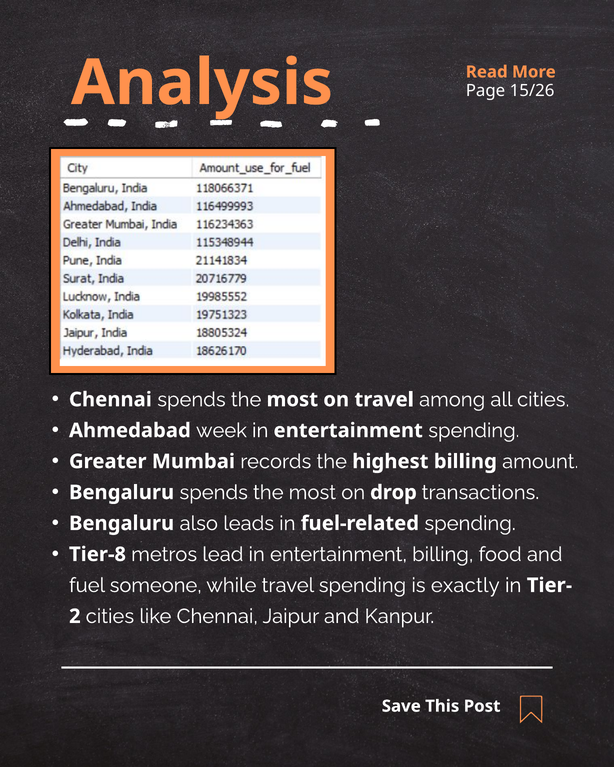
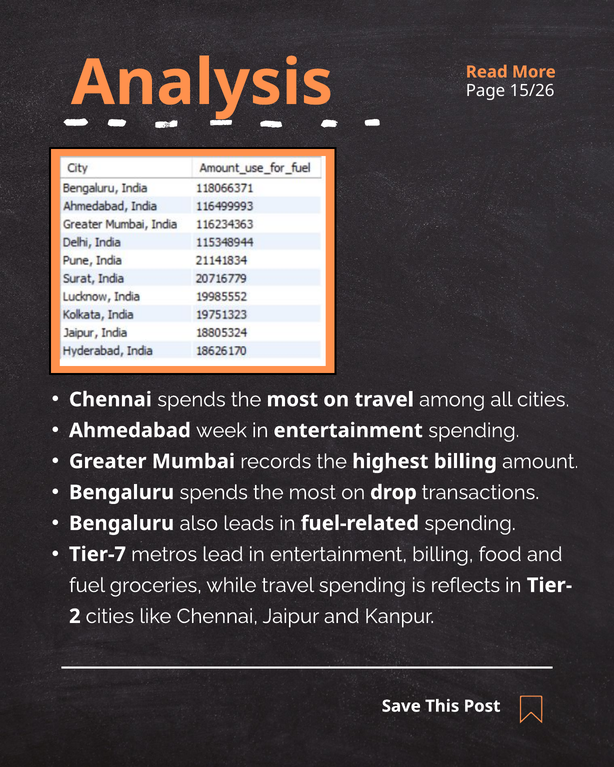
Tier-8: Tier-8 -> Tier-7 (97, 555)
someone: someone -> groceries (156, 586)
exactly: exactly -> reflects (465, 586)
